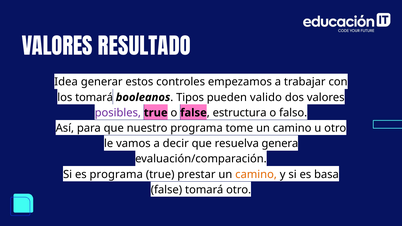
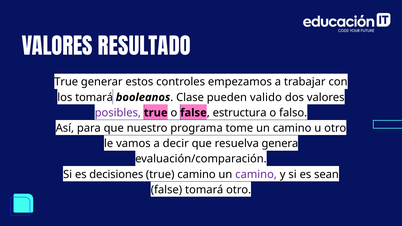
Idea: Idea -> True (66, 82)
Tipos: Tipos -> Clase (190, 97)
es programa: programa -> decisiones (116, 174)
true prestar: prestar -> camino (196, 174)
camino colour: orange -> purple (256, 174)
basa: basa -> sean (326, 174)
